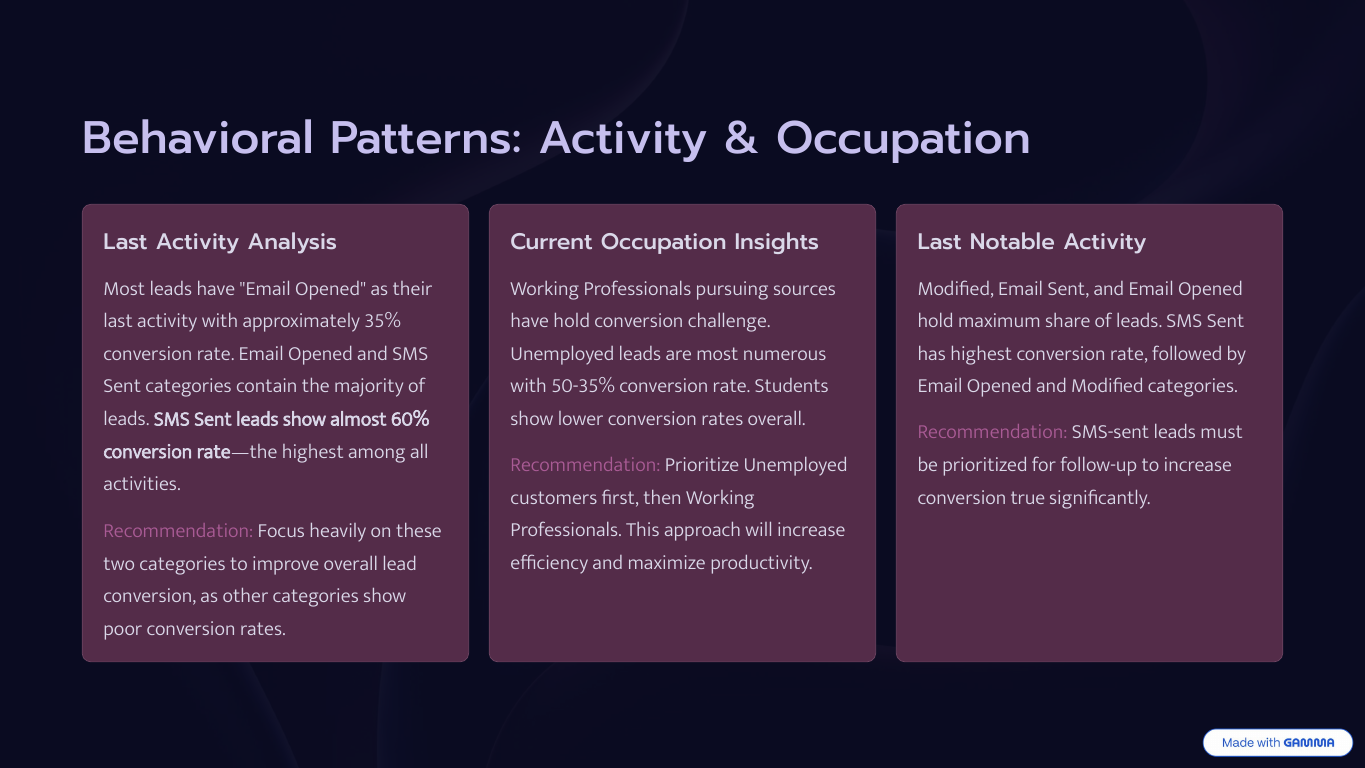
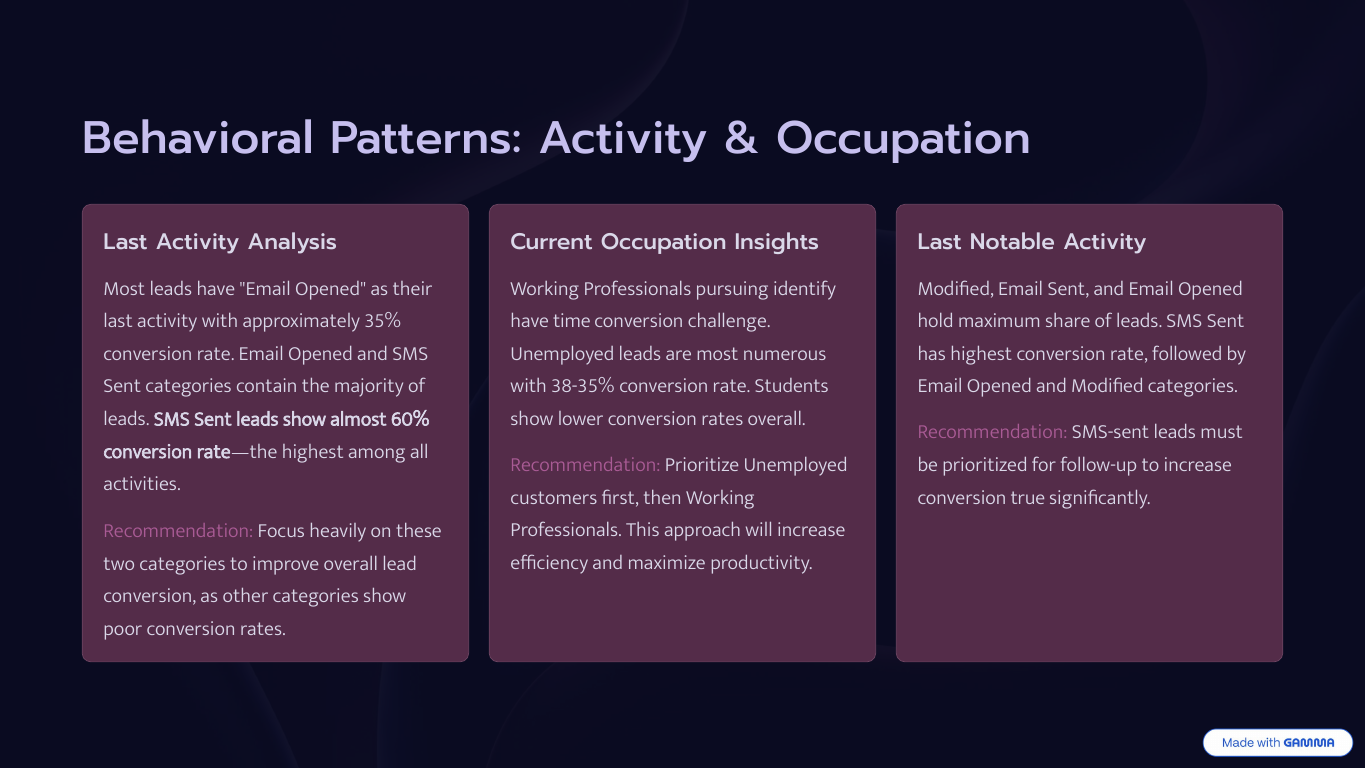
sources: sources -> identify (805, 288)
have hold: hold -> time (572, 321)
50-35%: 50-35% -> 38-35% (583, 386)
